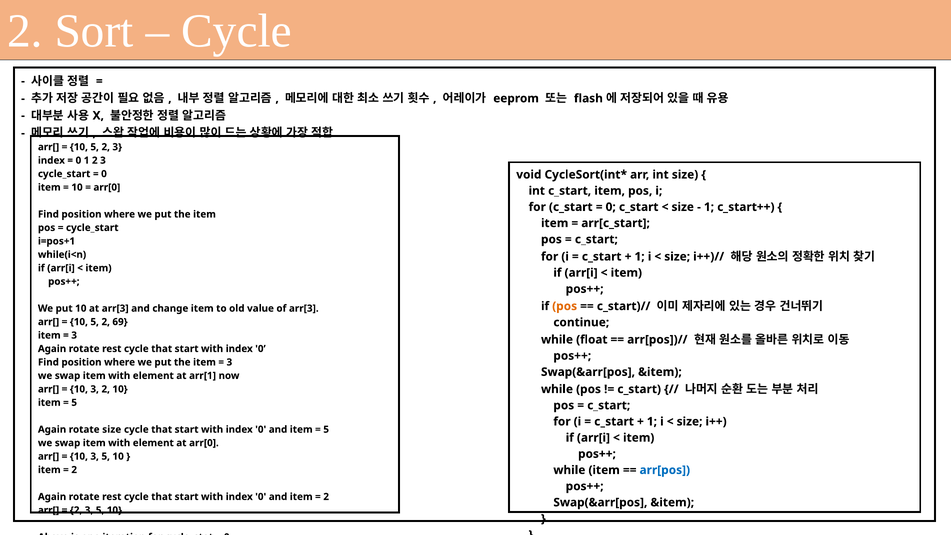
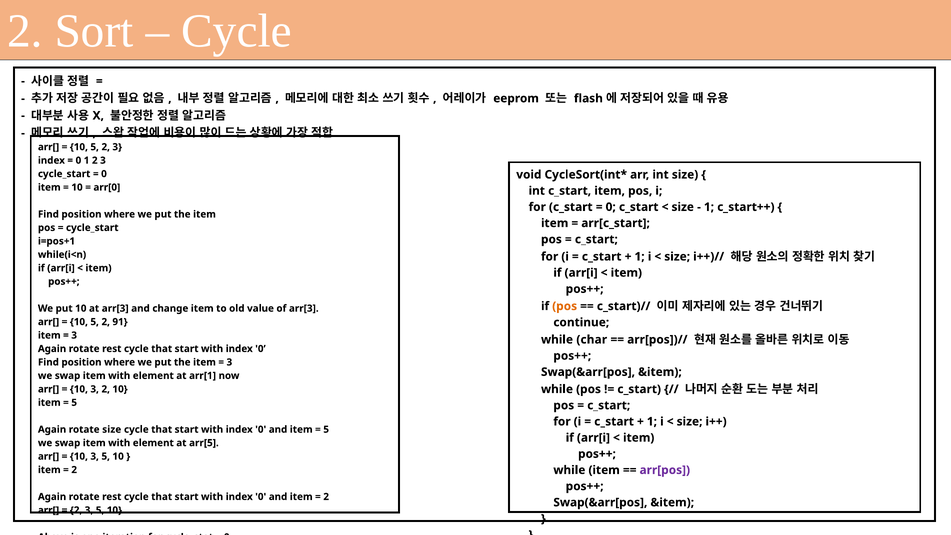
69: 69 -> 91 (120, 322)
float: float -> char (592, 340)
at arr[0: arr[0 -> arr[5 (204, 443)
arr[pos colour: blue -> purple (665, 470)
